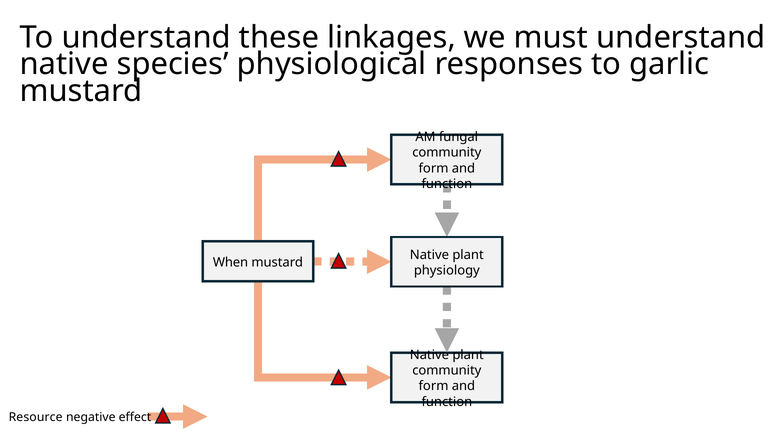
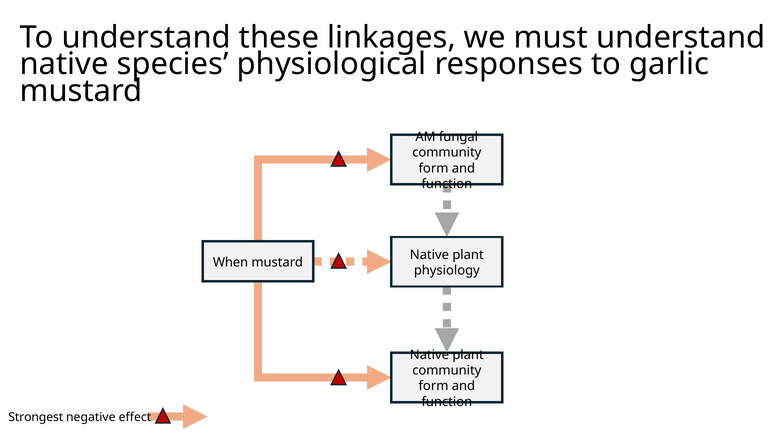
Resource: Resource -> Strongest (36, 418)
